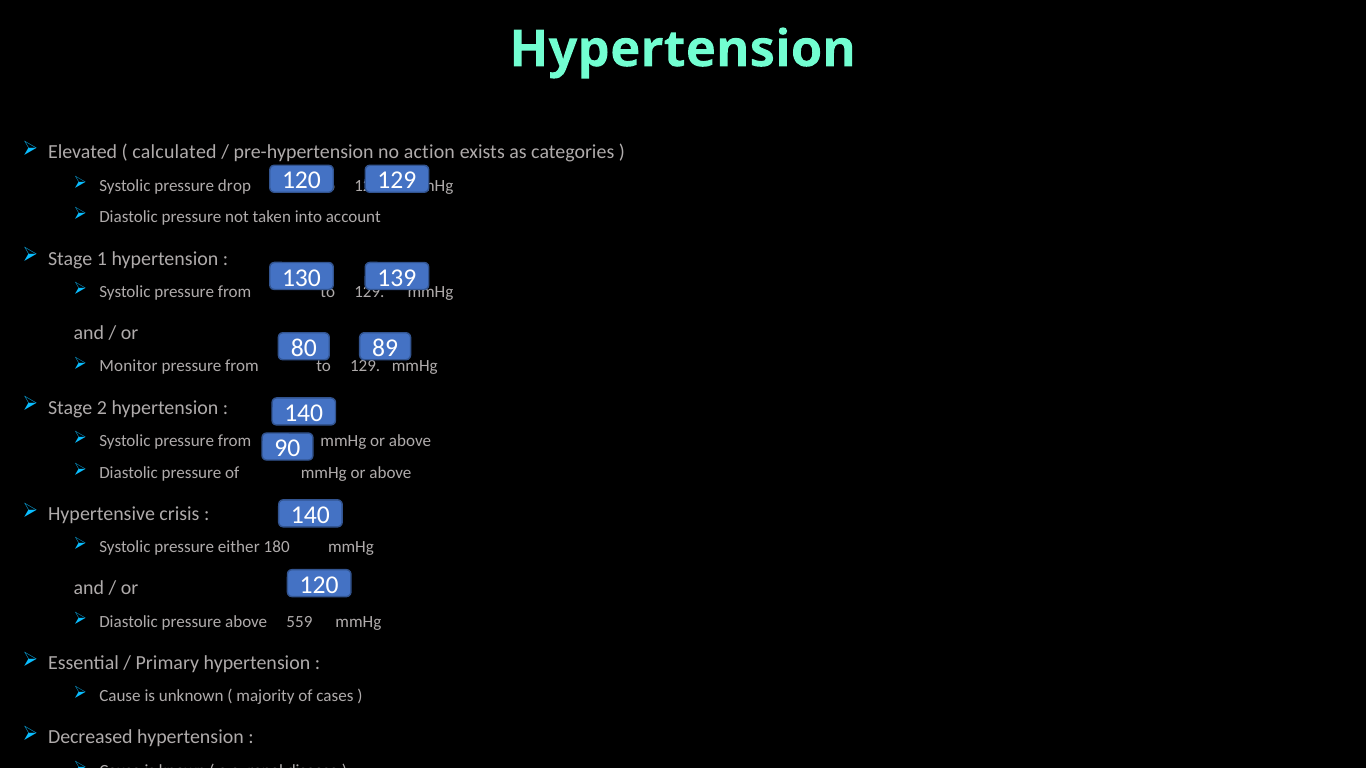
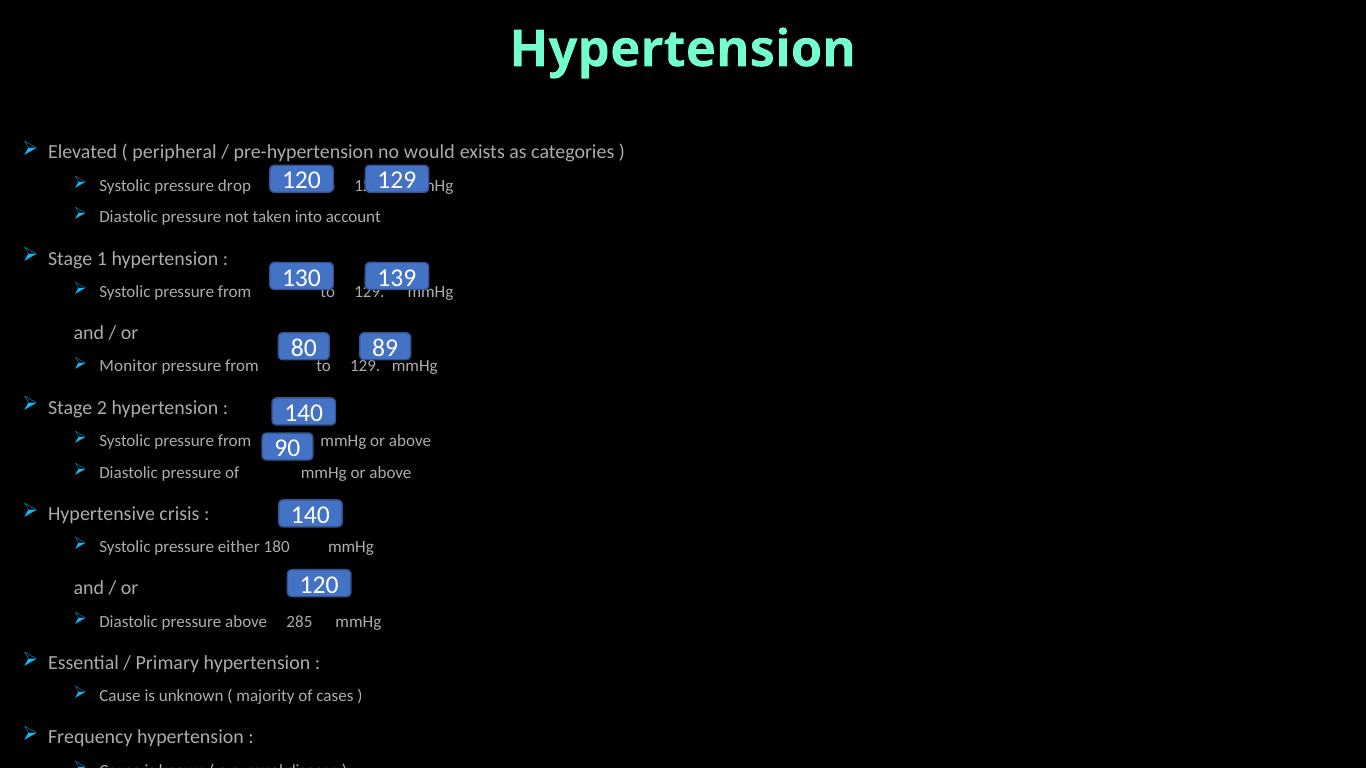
calculated: calculated -> peripheral (175, 152)
action: action -> would (429, 152)
559: 559 -> 285 (299, 622)
Decreased: Decreased -> Frequency (90, 738)
